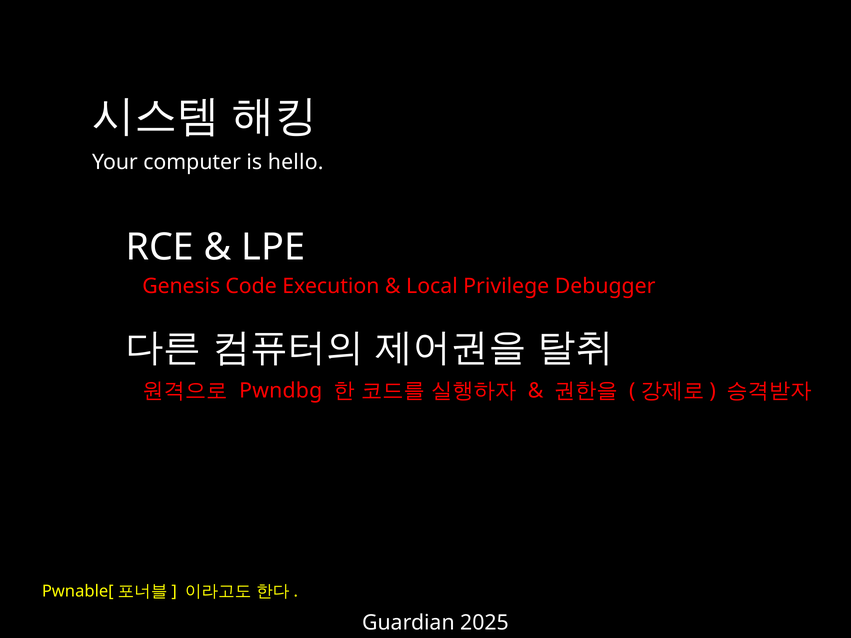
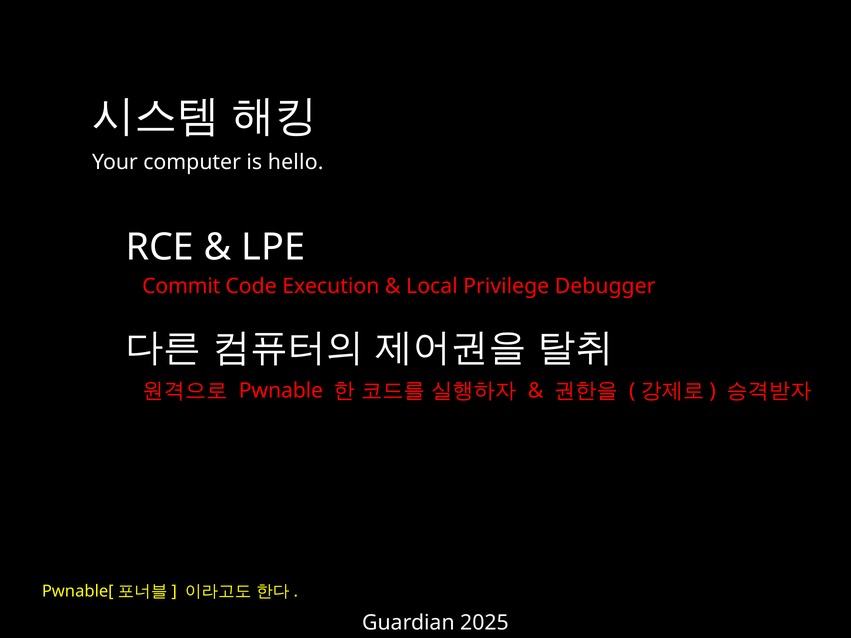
Genesis: Genesis -> Commit (181, 286)
Pwndbg: Pwndbg -> Pwnable (281, 391)
